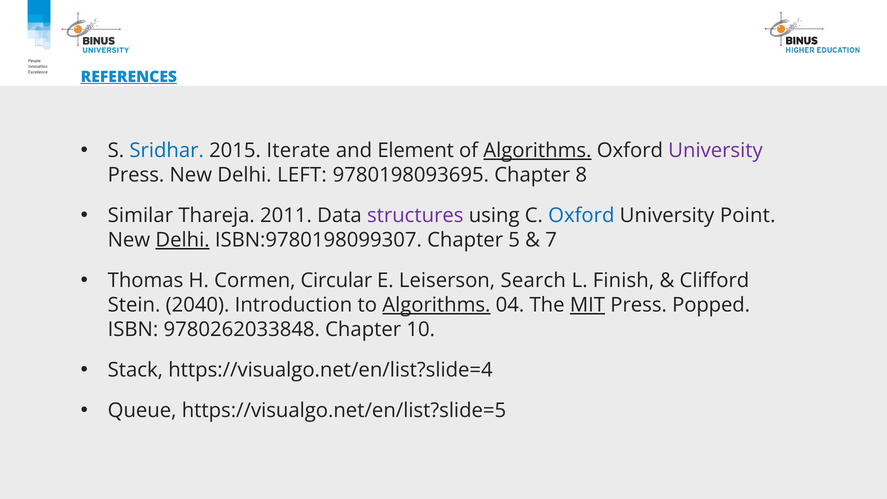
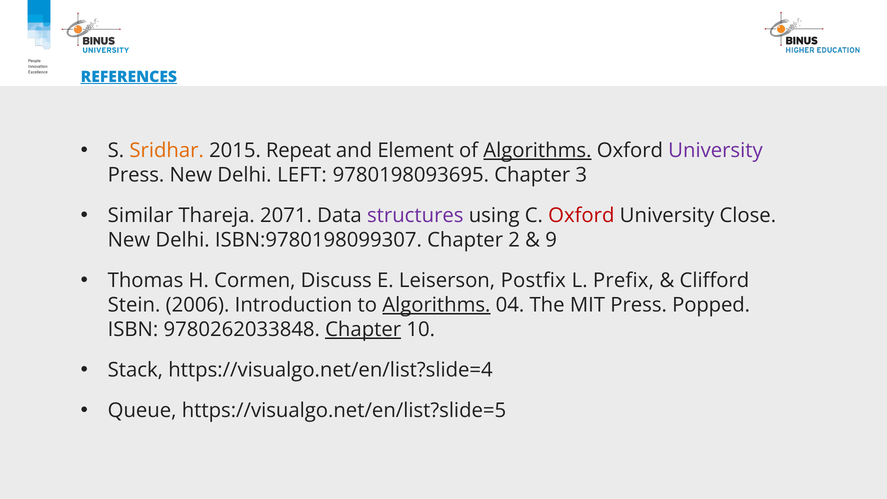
Sridhar colour: blue -> orange (167, 151)
Iterate: Iterate -> Repeat (299, 151)
8: 8 -> 3 (581, 175)
2011: 2011 -> 2071 (286, 216)
Oxford colour: blue -> red (581, 216)
Point: Point -> Close (748, 216)
Delhi underline: present -> none (183, 240)
5: 5 -> 2 (514, 240)
7: 7 -> 9 (551, 240)
Circular: Circular -> Discuss (336, 281)
Search: Search -> Postfix (533, 281)
Finish: Finish -> Prefix (623, 281)
2040: 2040 -> 2006 (198, 305)
MIT underline: present -> none (587, 305)
Chapter underline: none -> present (363, 329)
